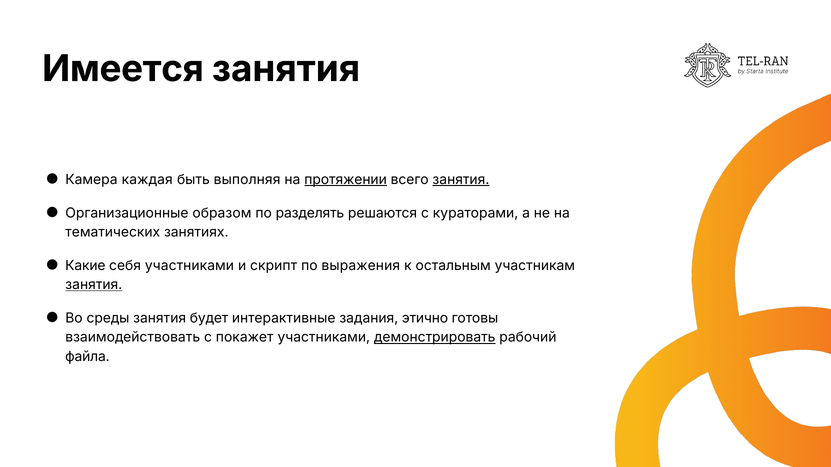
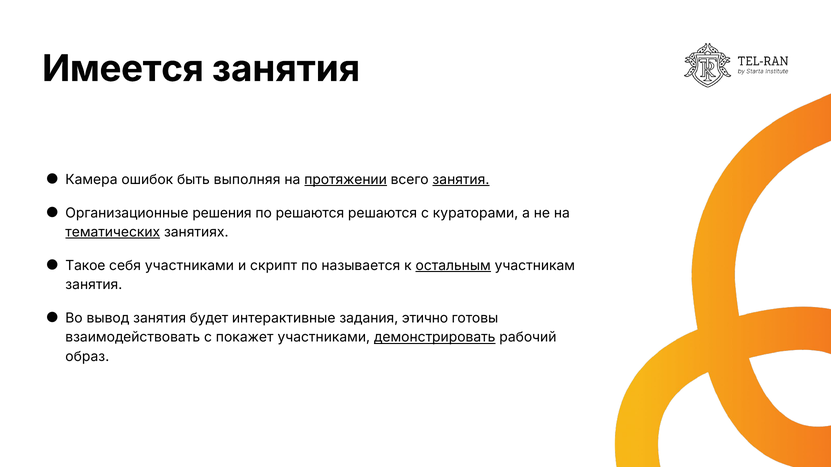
каждая: каждая -> ошибок (147, 180)
образом: образом -> решения (222, 213)
по разделять: разделять -> решаются (310, 213)
тематических underline: none -> present (113, 232)
Какие: Какие -> Такое (85, 266)
выражения: выражения -> называется (361, 266)
остальным underline: none -> present (453, 266)
занятия underline: present -> none (94, 285)
среды: среды -> вывод (108, 319)
файла: файла -> образ (87, 357)
